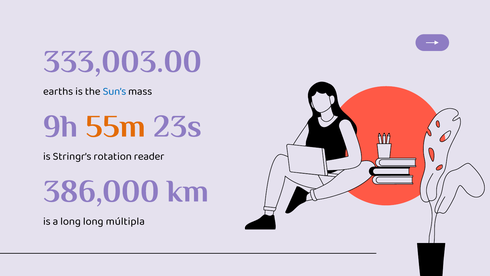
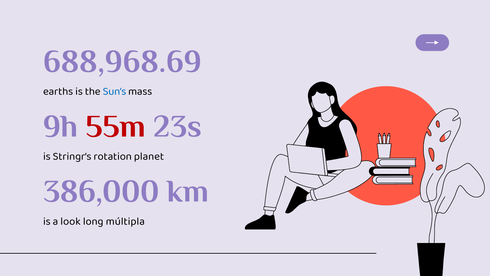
333,003.00: 333,003.00 -> 688,968.69 (122, 61)
55m colour: orange -> red (115, 126)
reader: reader -> planet (149, 156)
a long: long -> look (71, 221)
